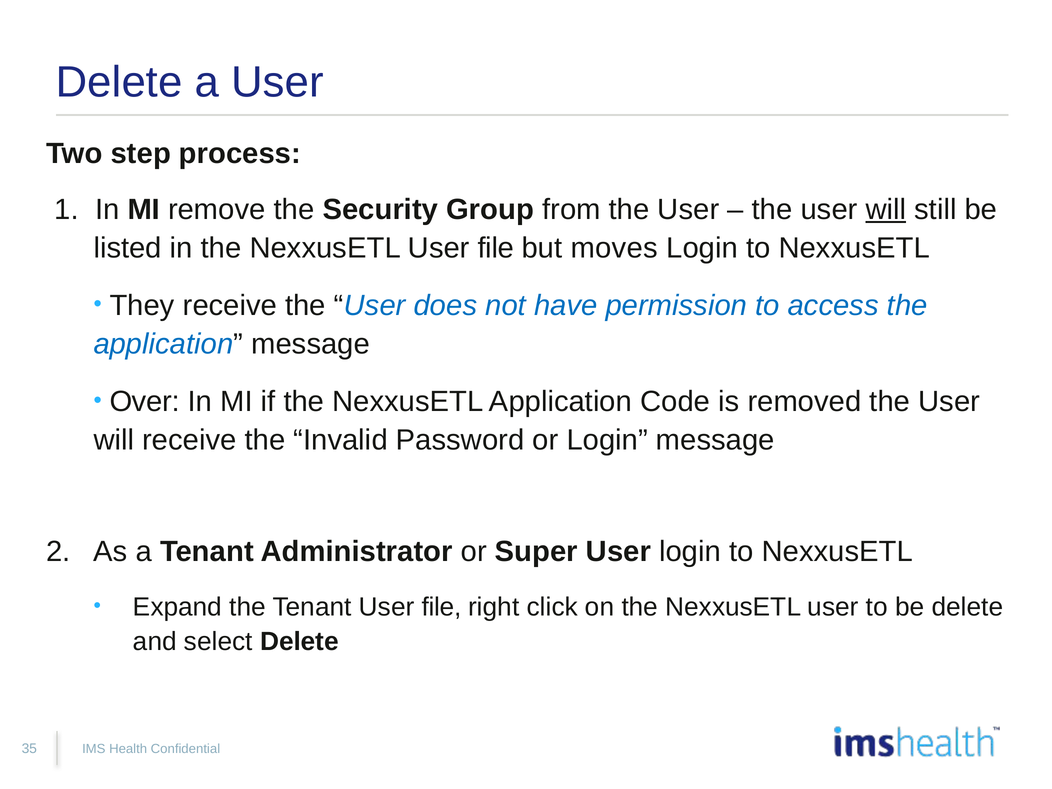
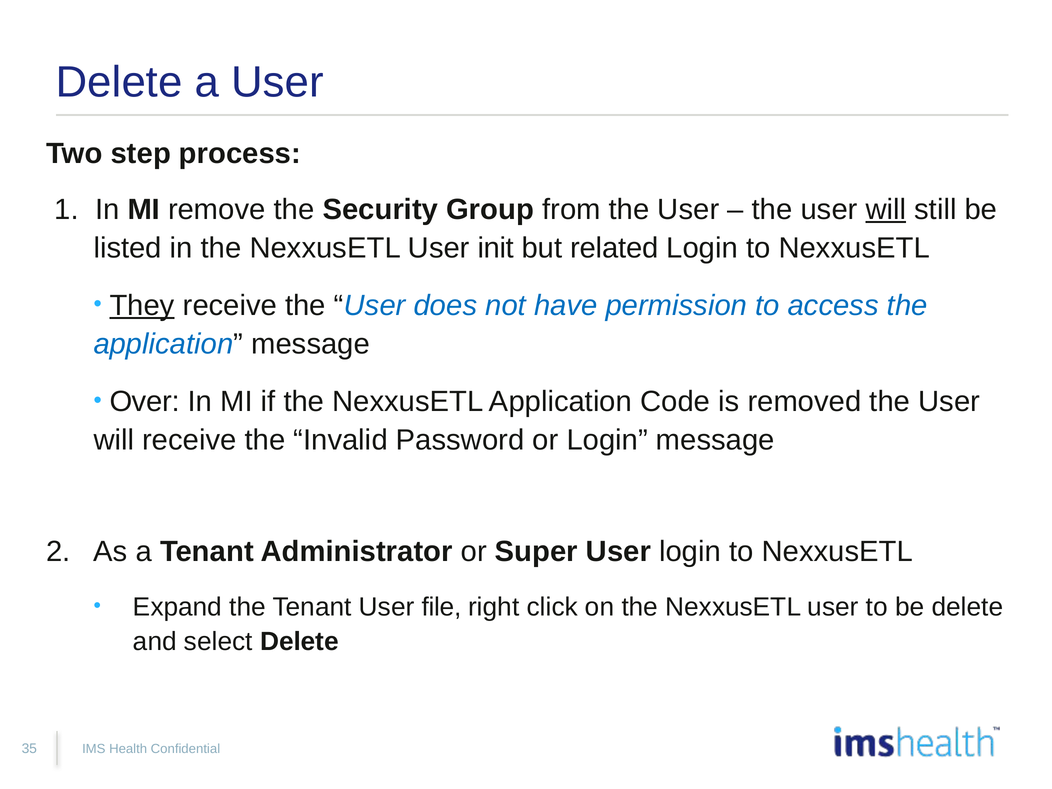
NexxusETL User file: file -> init (496, 248)
moves: moves -> related (614, 248)
They underline: none -> present (142, 305)
